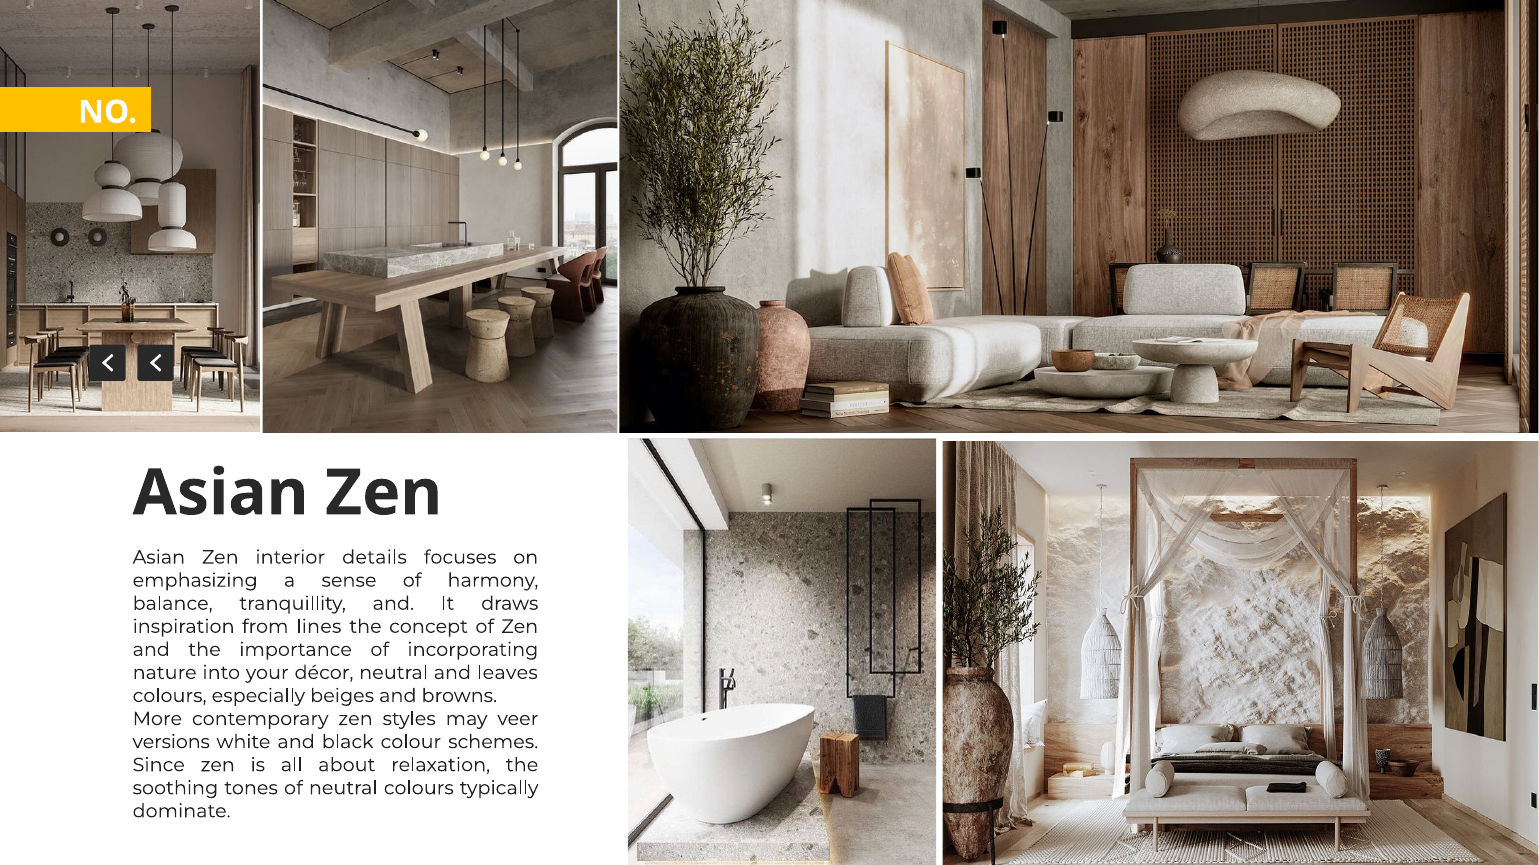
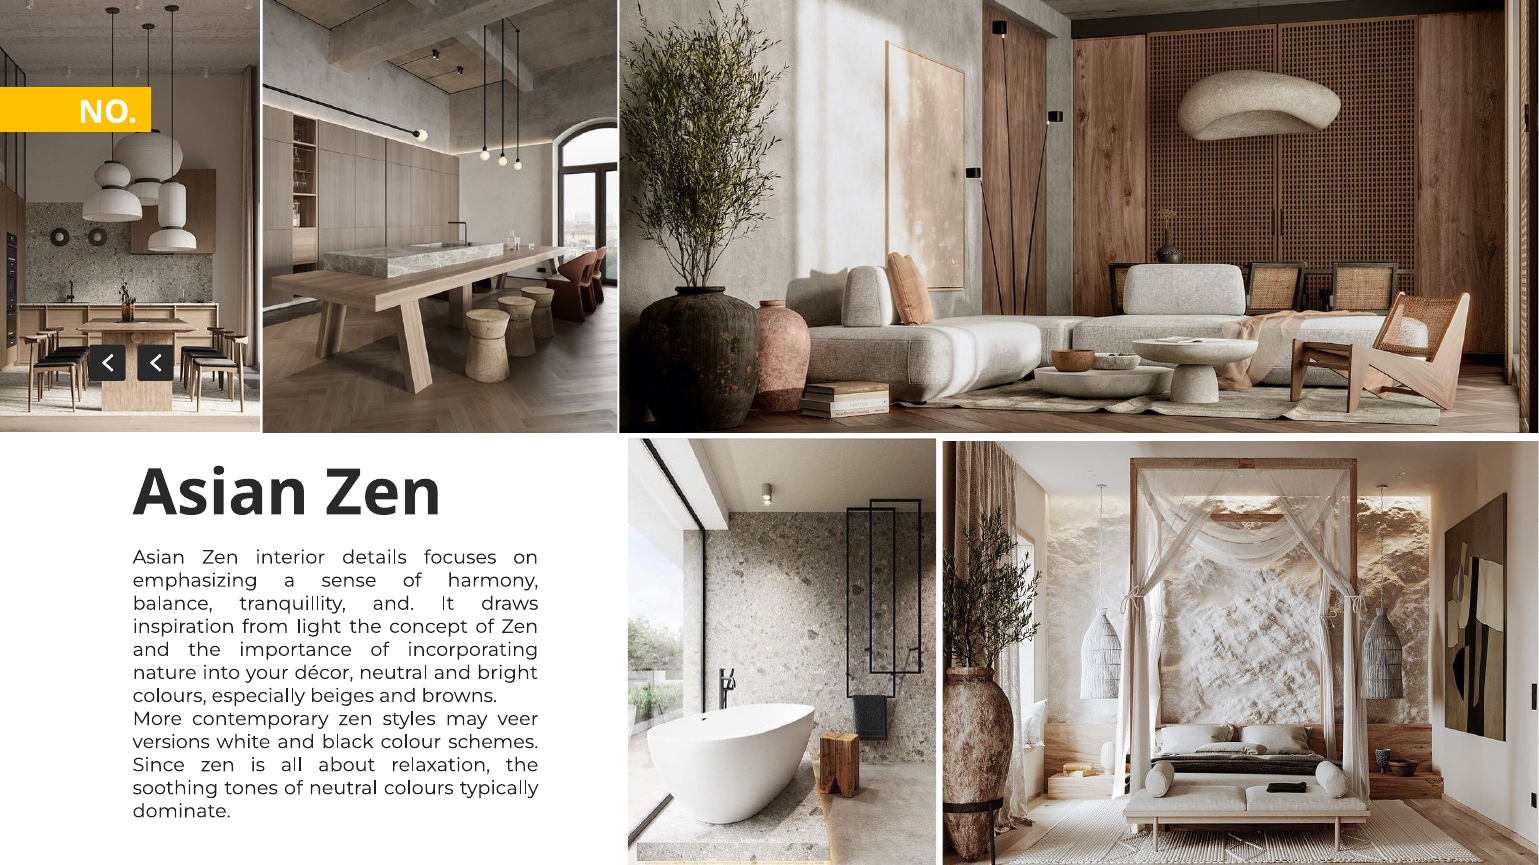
lines: lines -> light (319, 627)
leaves: leaves -> bright (507, 673)
